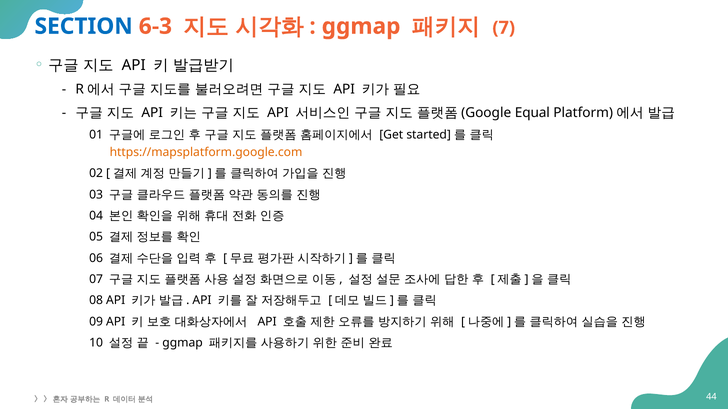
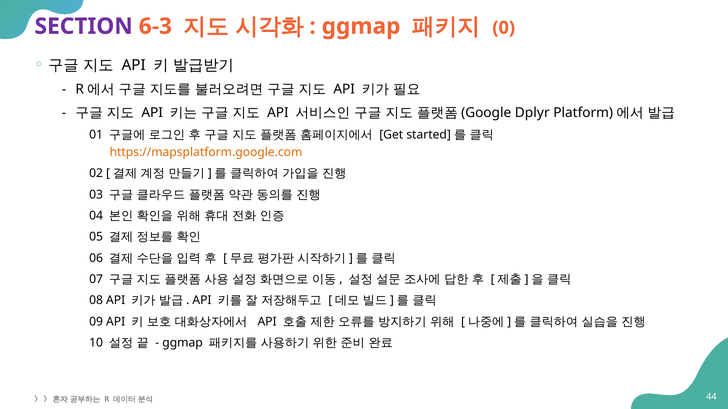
SECTION colour: blue -> purple (84, 26)
7: 7 -> 0 (504, 28)
Equal: Equal -> Dplyr (532, 113)
